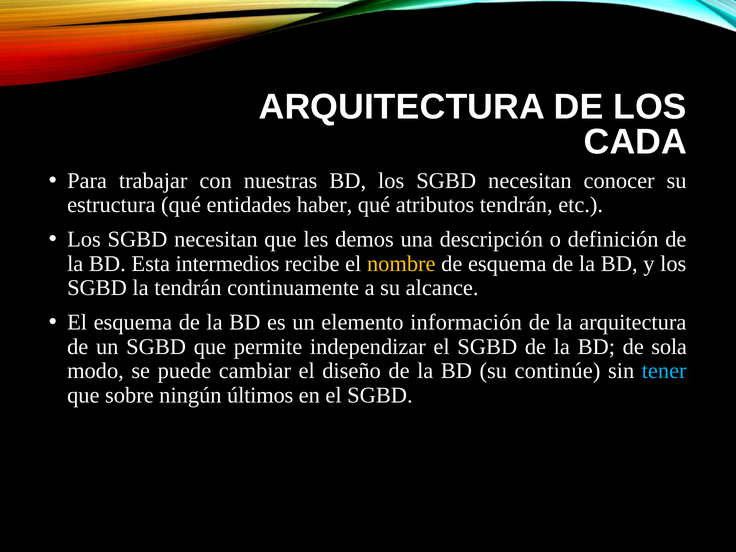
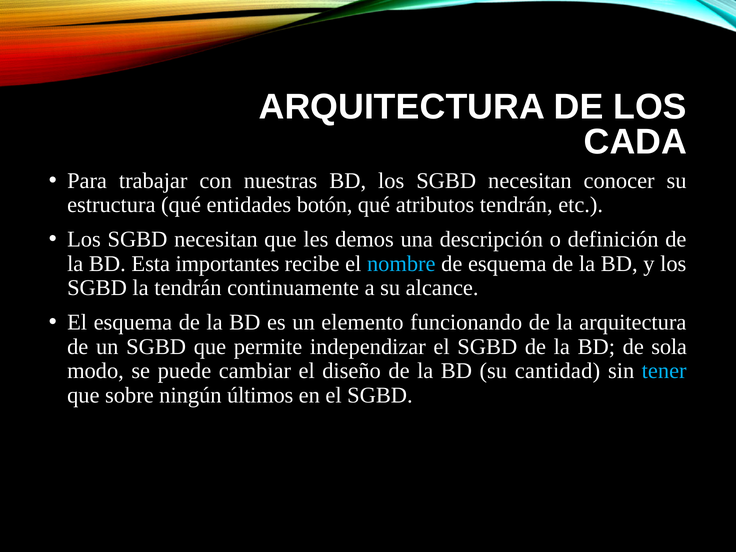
haber: haber -> botón (325, 205)
intermedios: intermedios -> importantes (228, 264)
nombre colour: yellow -> light blue (401, 264)
información: información -> funcionando (466, 322)
continúe: continúe -> cantidad (557, 371)
